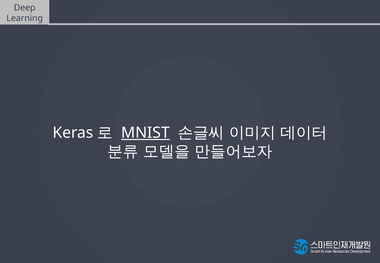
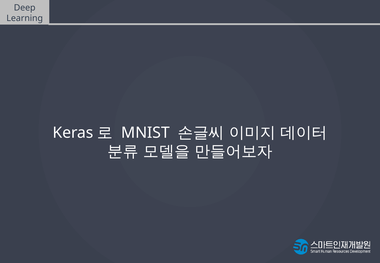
MNIST underline: present -> none (145, 133)
